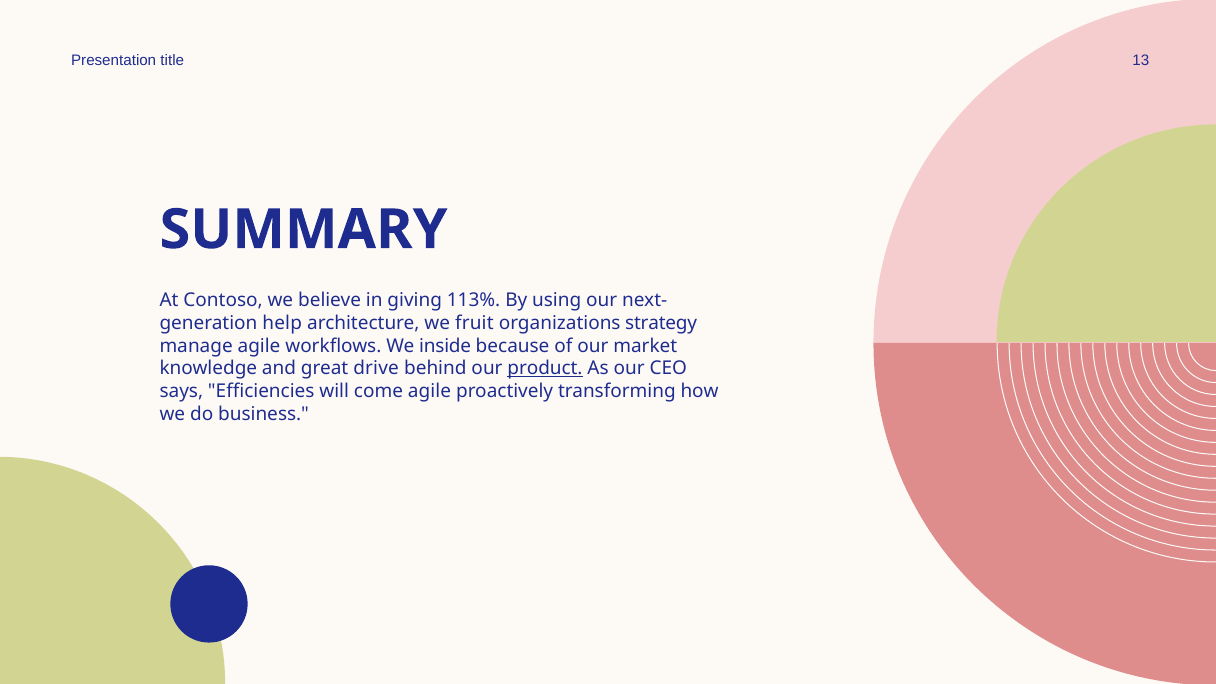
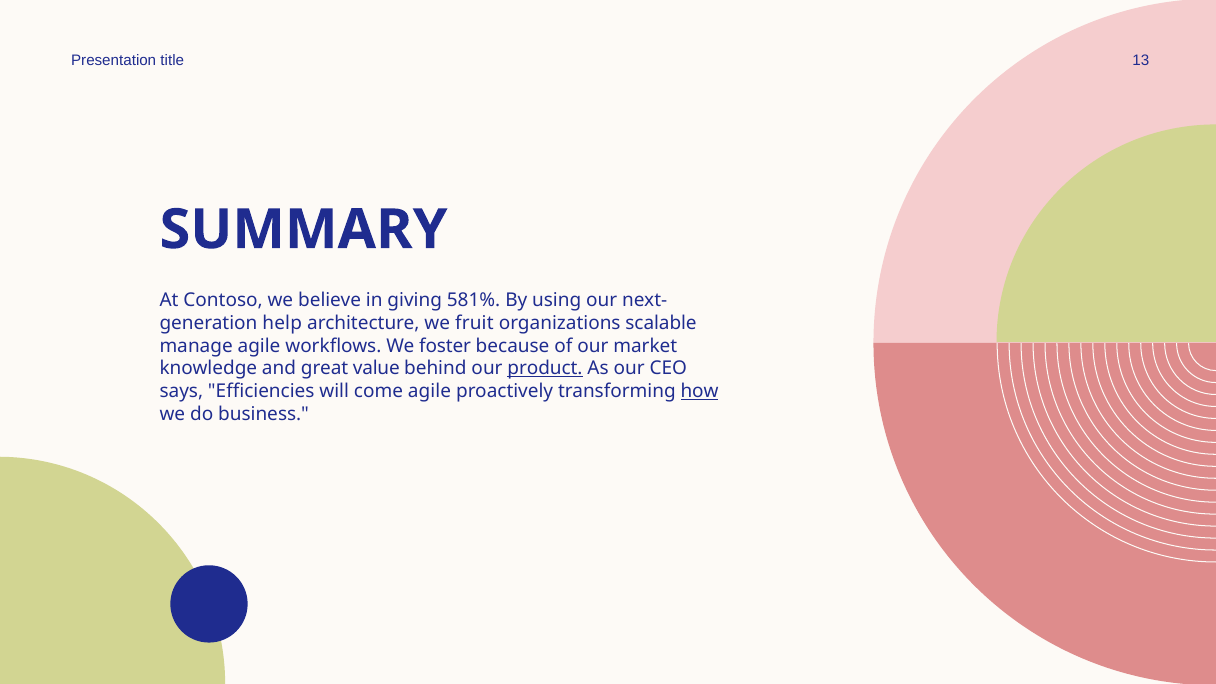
113%: 113% -> 581% (474, 300)
strategy: strategy -> scalable (661, 323)
inside: inside -> foster (445, 346)
drive: drive -> value (376, 369)
how underline: none -> present (700, 391)
